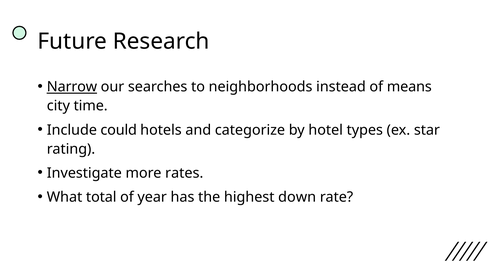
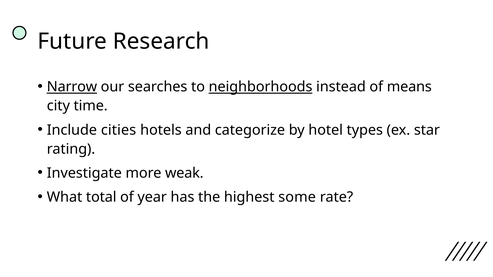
neighborhoods underline: none -> present (261, 87)
could: could -> cities (119, 130)
rates: rates -> weak (184, 173)
down: down -> some (297, 197)
